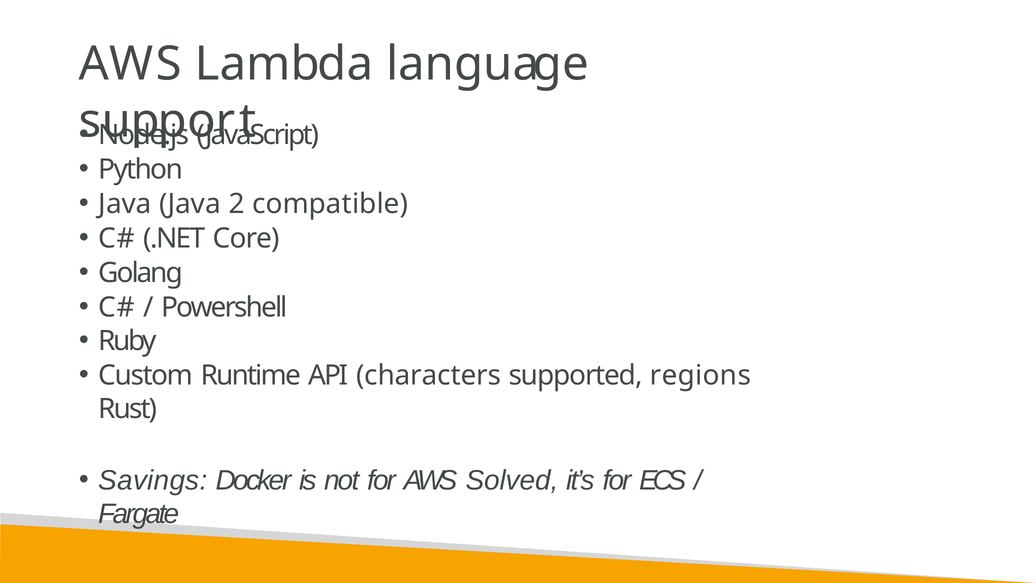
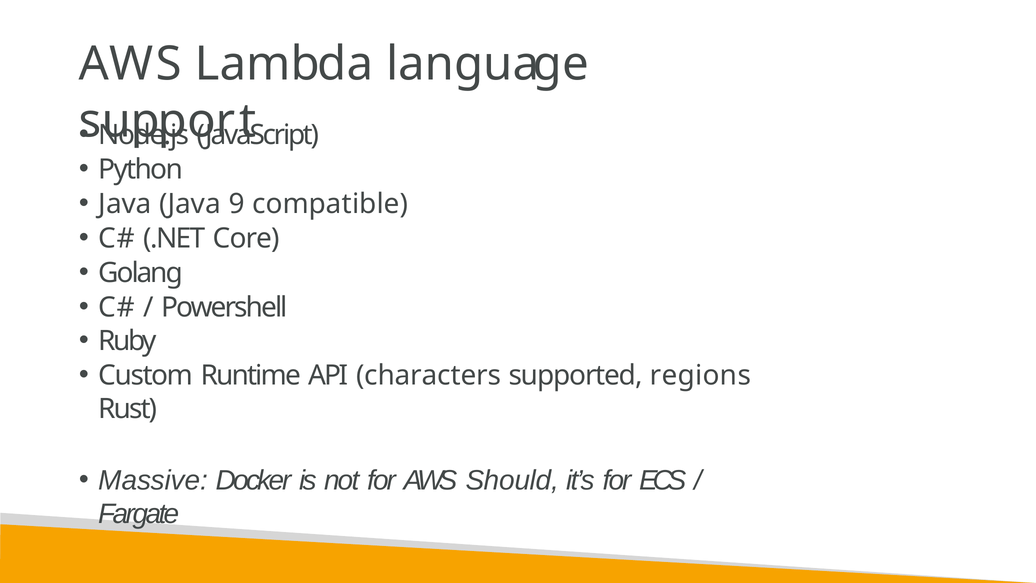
2: 2 -> 9 (237, 204)
Savings: Savings -> Massive (153, 480)
Solved: Solved -> Should (512, 480)
